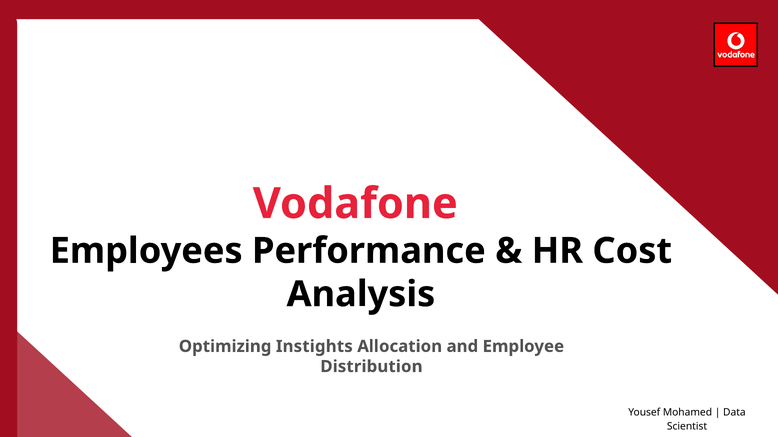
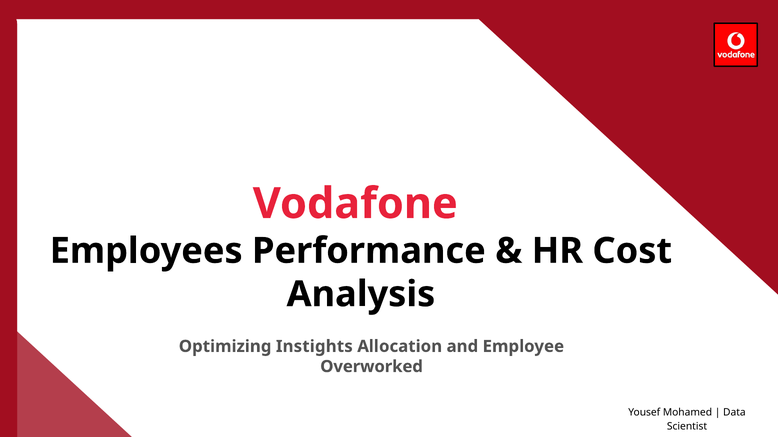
Distribution: Distribution -> Overworked (372, 367)
